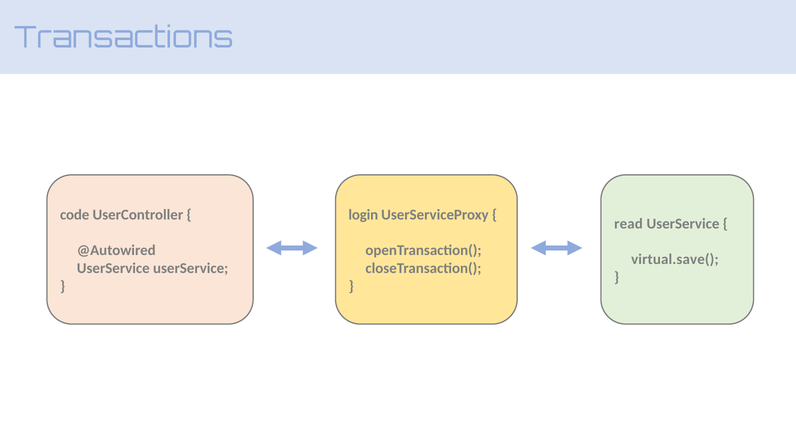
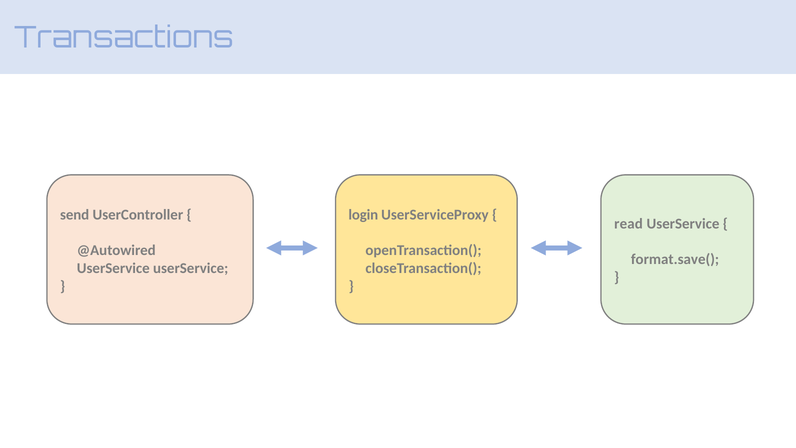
code: code -> send (75, 215)
virtual.save(: virtual.save( -> format.save( (675, 259)
